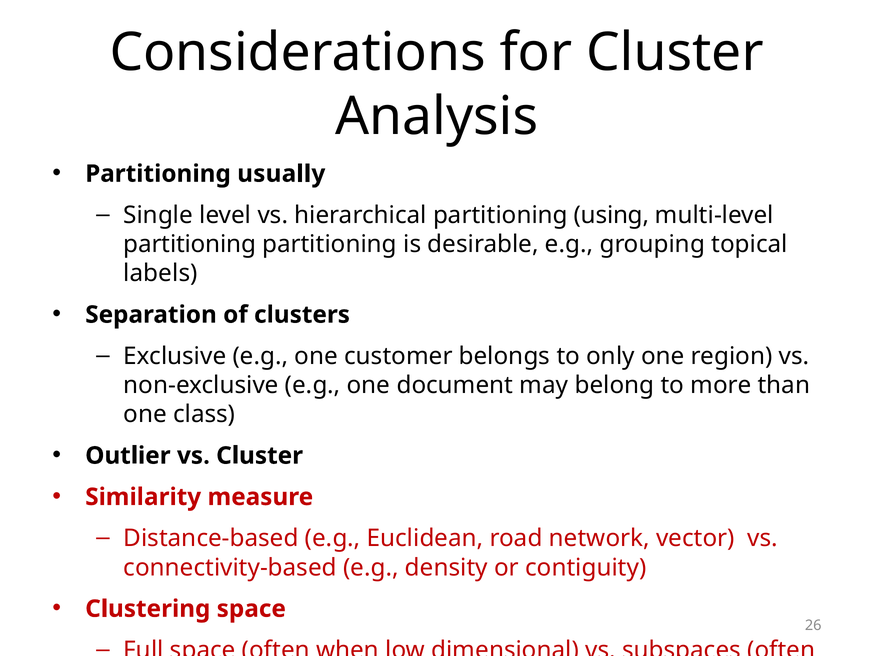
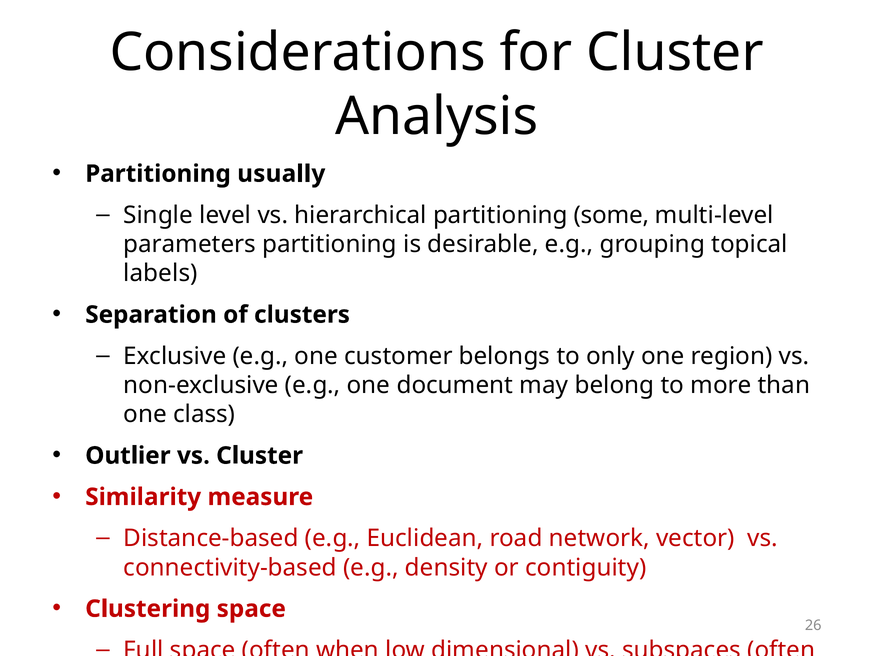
using: using -> some (612, 215)
partitioning: partitioning -> parameters (190, 244)
